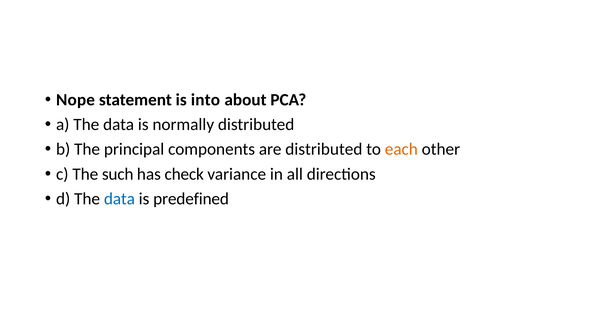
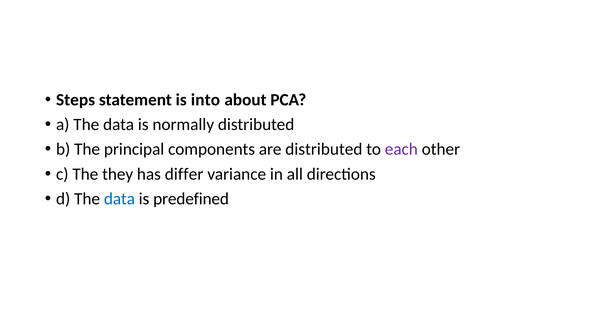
Nope: Nope -> Steps (76, 100)
each colour: orange -> purple (401, 149)
such: such -> they (118, 174)
check: check -> differ (184, 174)
